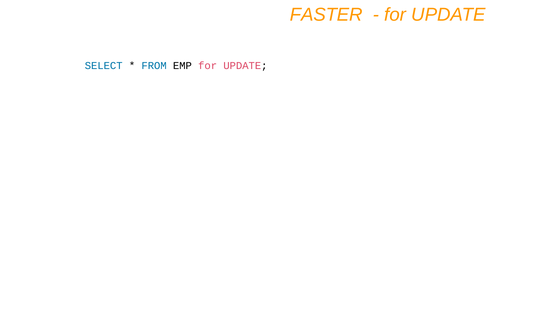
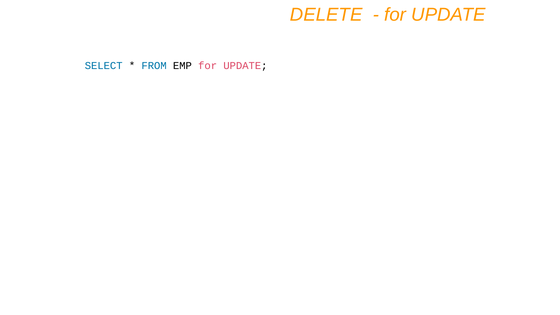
FASTER: FASTER -> DELETE (326, 15)
